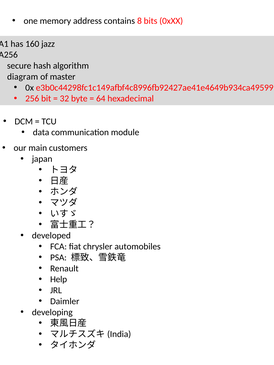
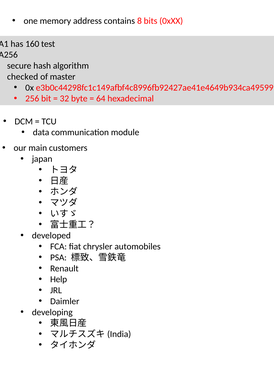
jazz: jazz -> test (48, 44)
diagram: diagram -> checked (23, 77)
